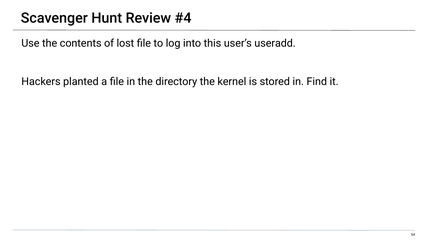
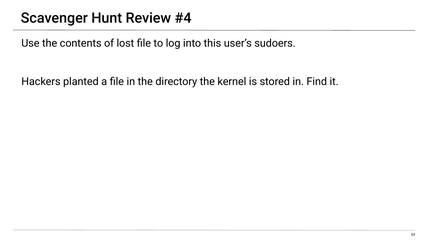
useradd: useradd -> sudoers (275, 43)
